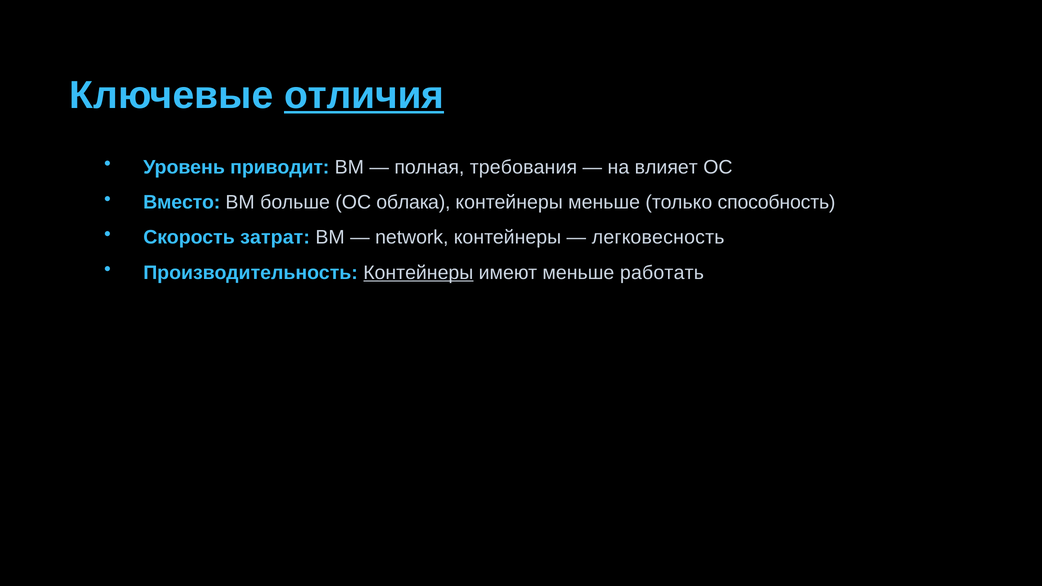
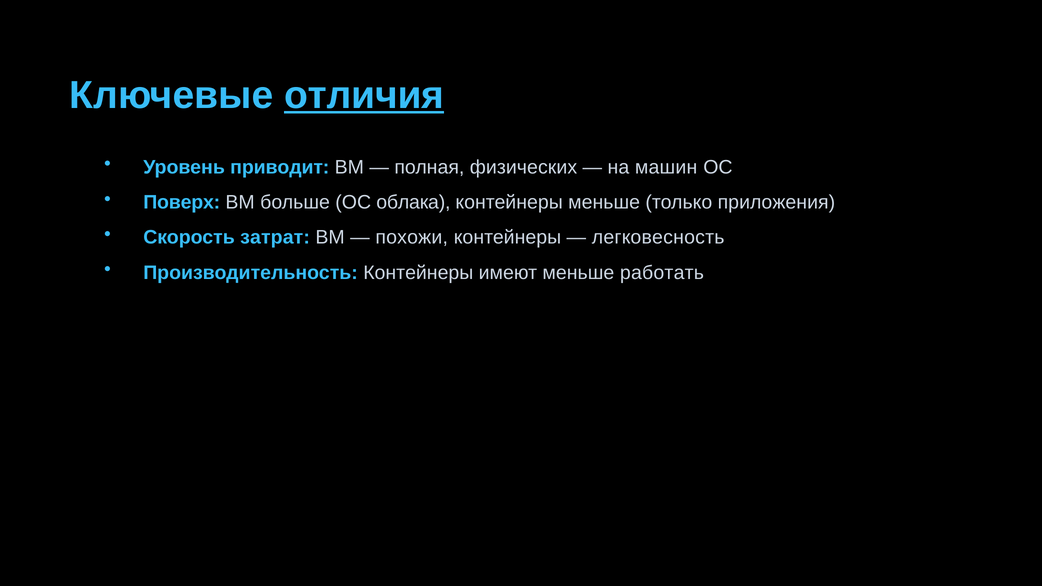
требования: требования -> физических (523, 167)
влияет: влияет -> машин (666, 167)
Вместо: Вместо -> Поверх (182, 202)
способность: способность -> приложения (776, 202)
network: network -> похожи (412, 238)
Контейнеры underline: present -> none (418, 273)
